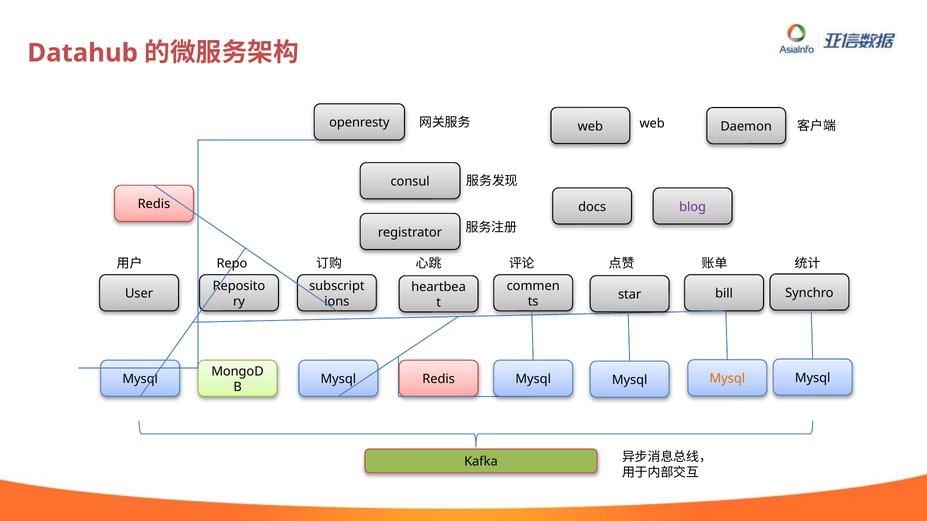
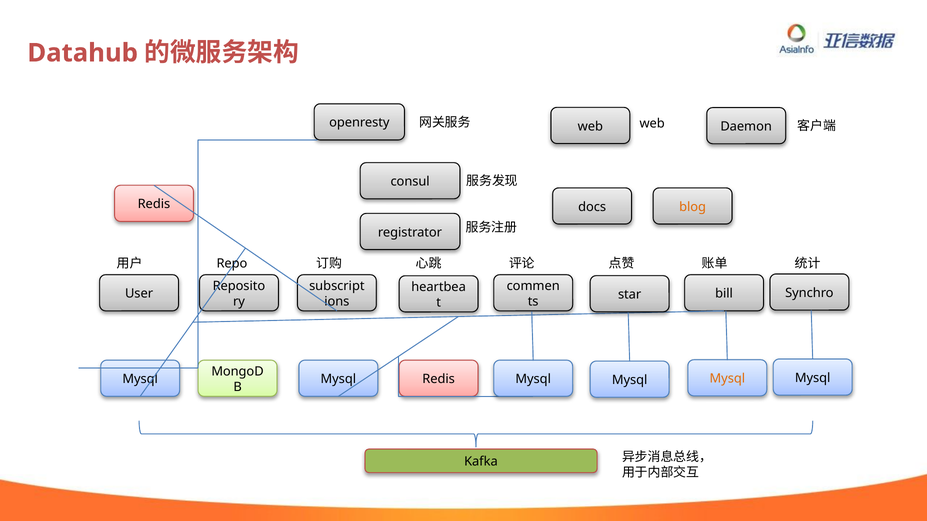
blog colour: purple -> orange (693, 207)
